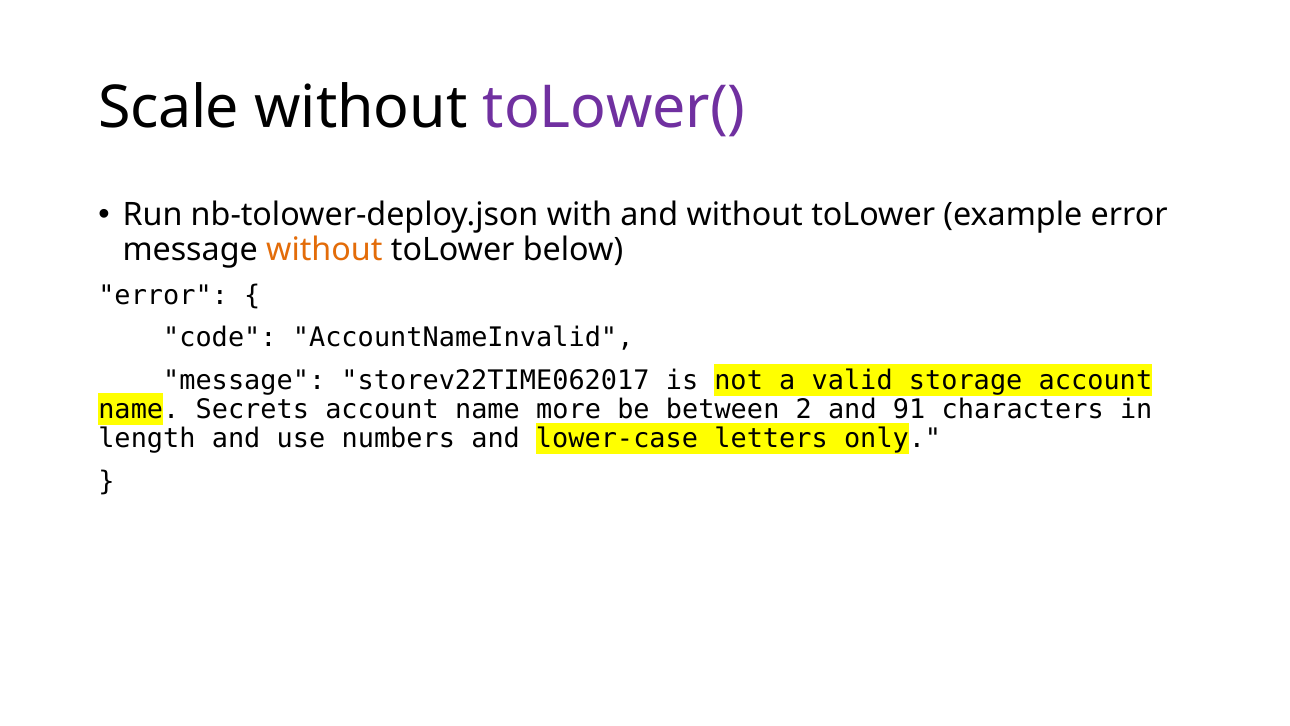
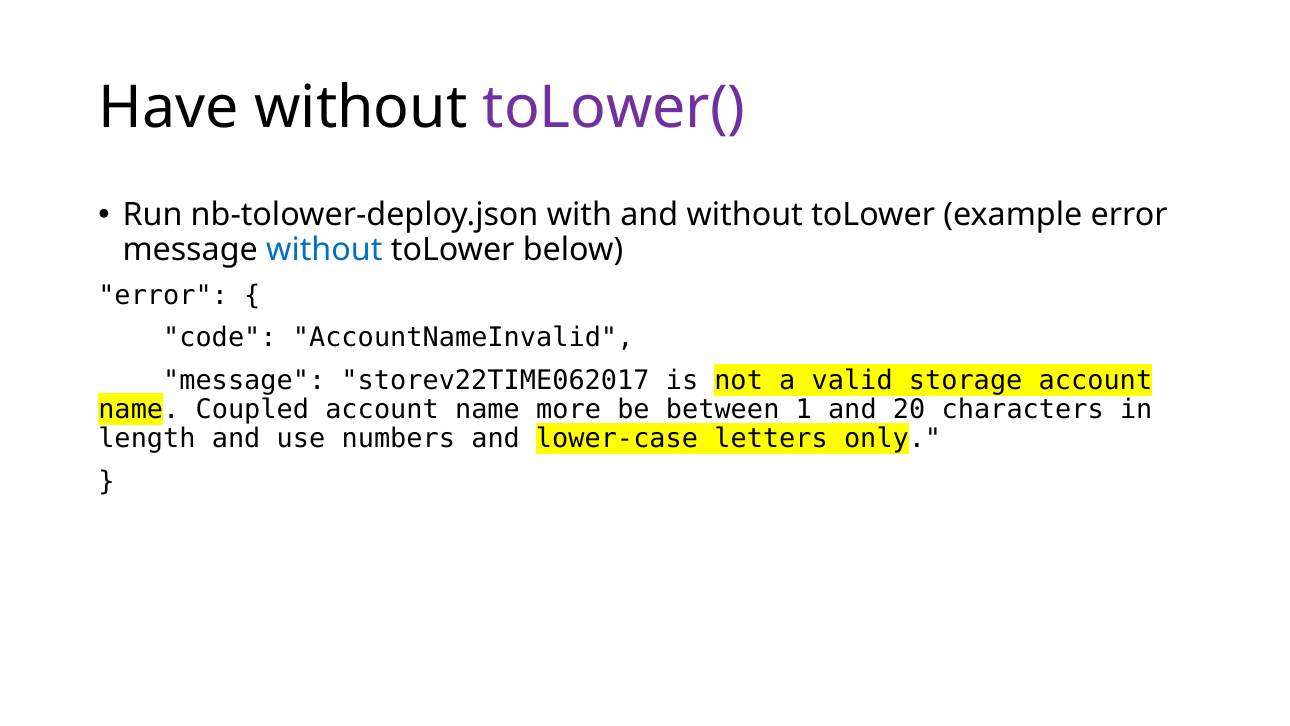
Scale: Scale -> Have (169, 108)
without colour: orange -> blue (324, 250)
Secrets: Secrets -> Coupled (252, 409)
2: 2 -> 1 (804, 409)
91: 91 -> 20 (909, 409)
